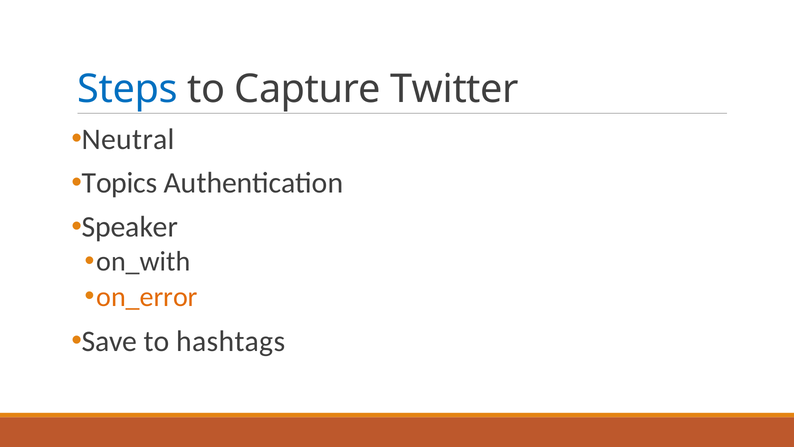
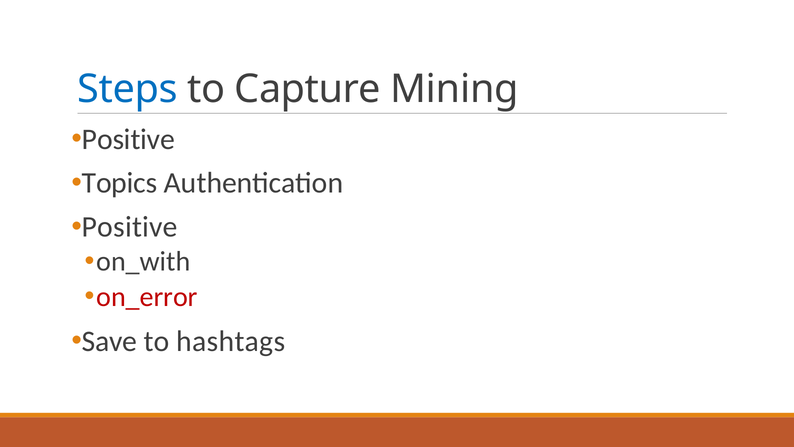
Twitter: Twitter -> Mining (454, 89)
Neutral: Neutral -> Positive (128, 139)
Speaker: Speaker -> Positive (130, 227)
on_error colour: orange -> red (147, 296)
